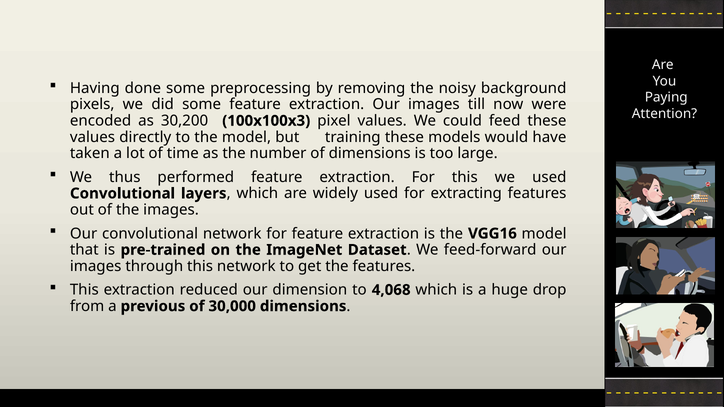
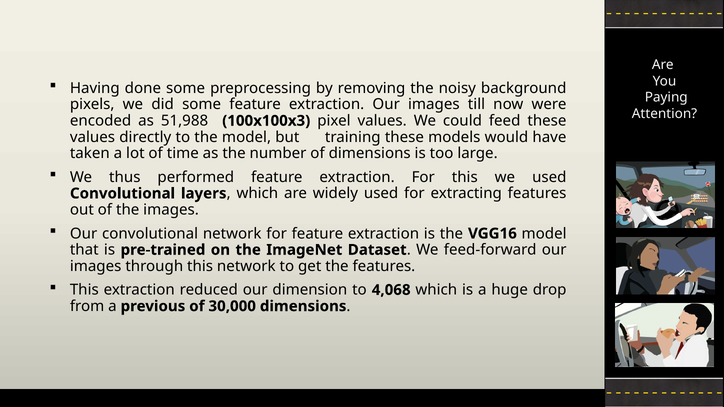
30,200: 30,200 -> 51,988 (185, 121)
